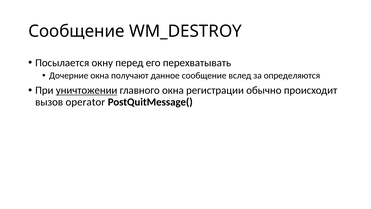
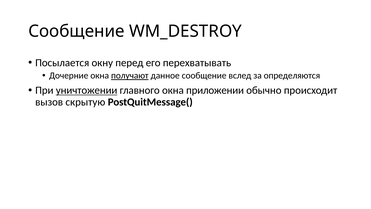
получают underline: none -> present (130, 76)
регистрации: регистрации -> приложении (215, 90)
operator: operator -> скрытую (85, 102)
